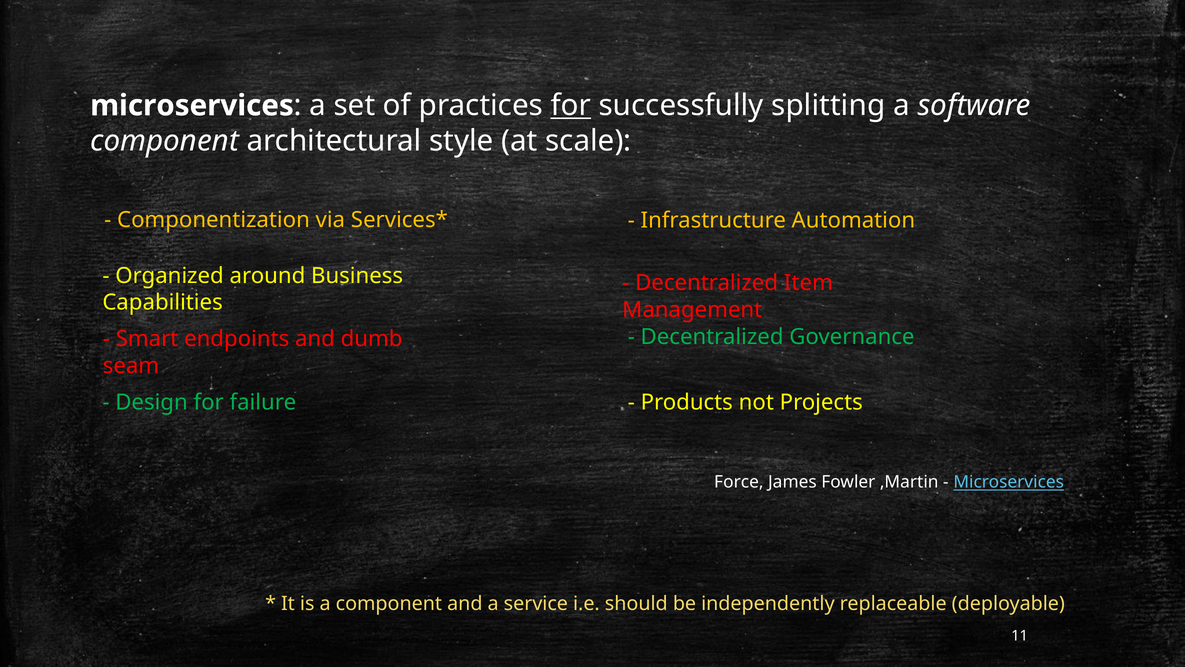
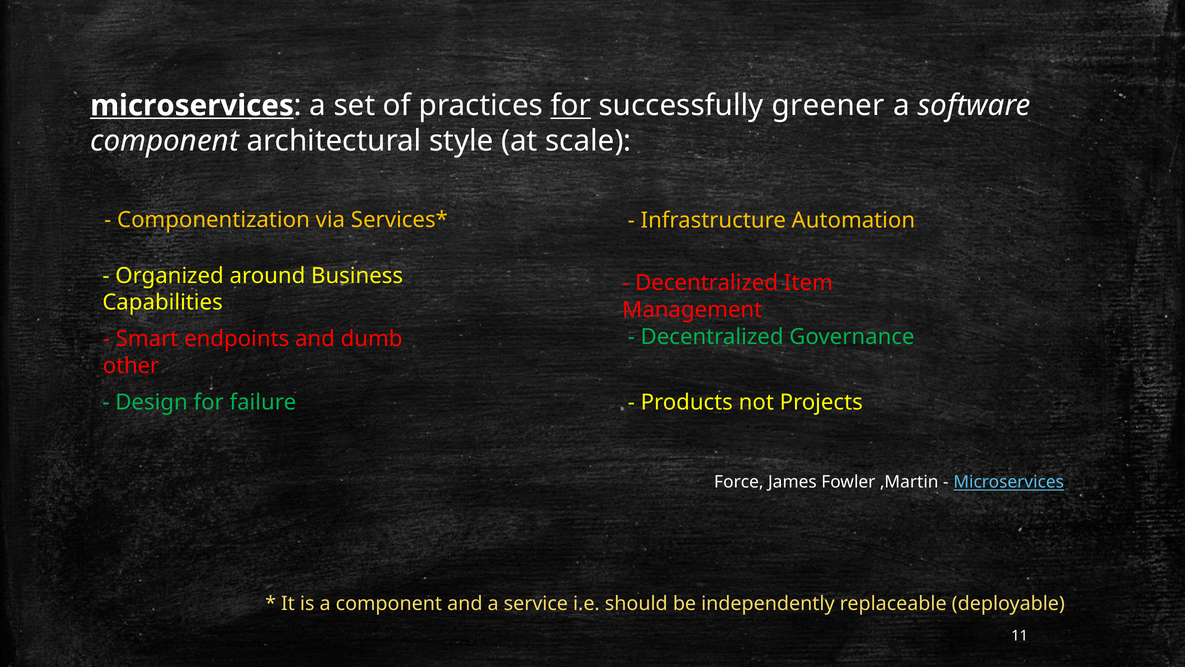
microservices underline: none -> present (192, 106)
splitting: splitting -> greener (828, 106)
seam: seam -> other (131, 366)
